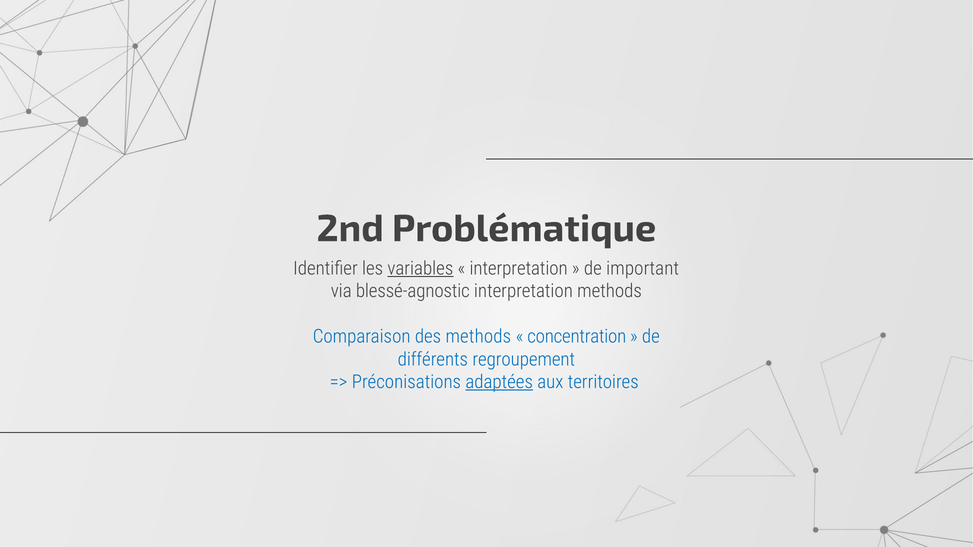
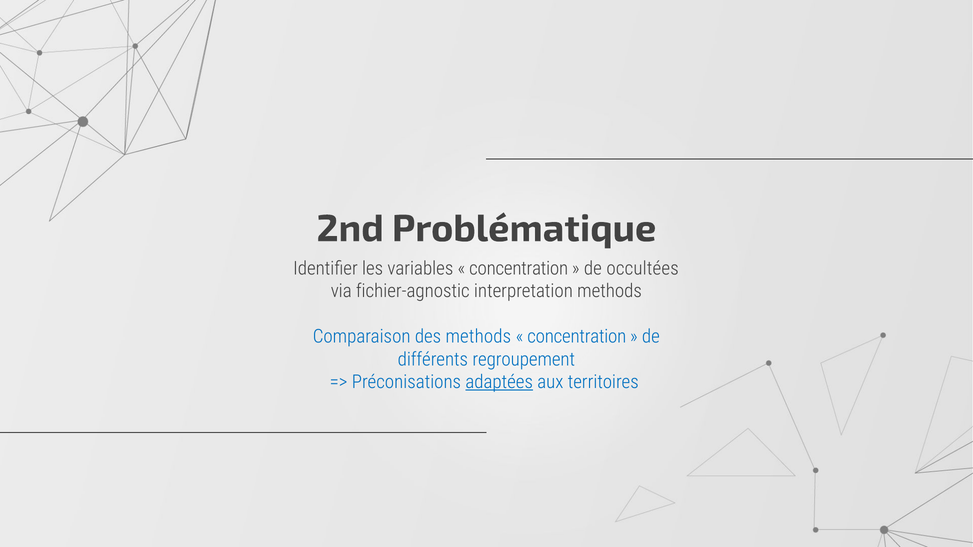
variables underline: present -> none (420, 269)
interpretation: interpretation -> concentration (519, 269)
important: important -> occultées (643, 269)
blessé-agnostic: blessé-agnostic -> fichier-agnostic (413, 291)
